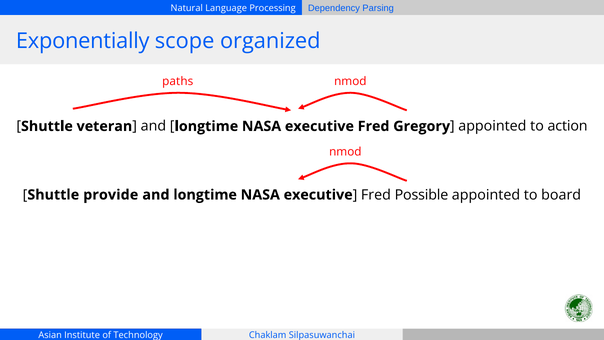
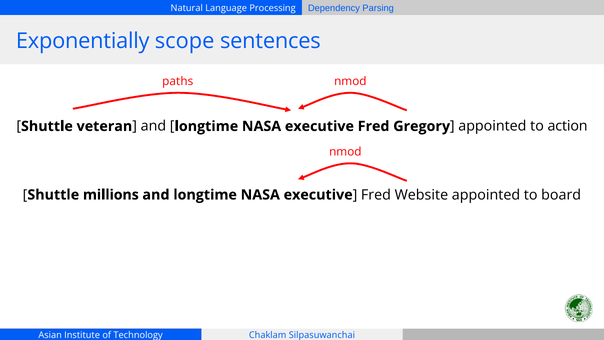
organized: organized -> sentences (270, 41)
provide: provide -> millions (111, 195)
Possible: Possible -> Website (421, 195)
